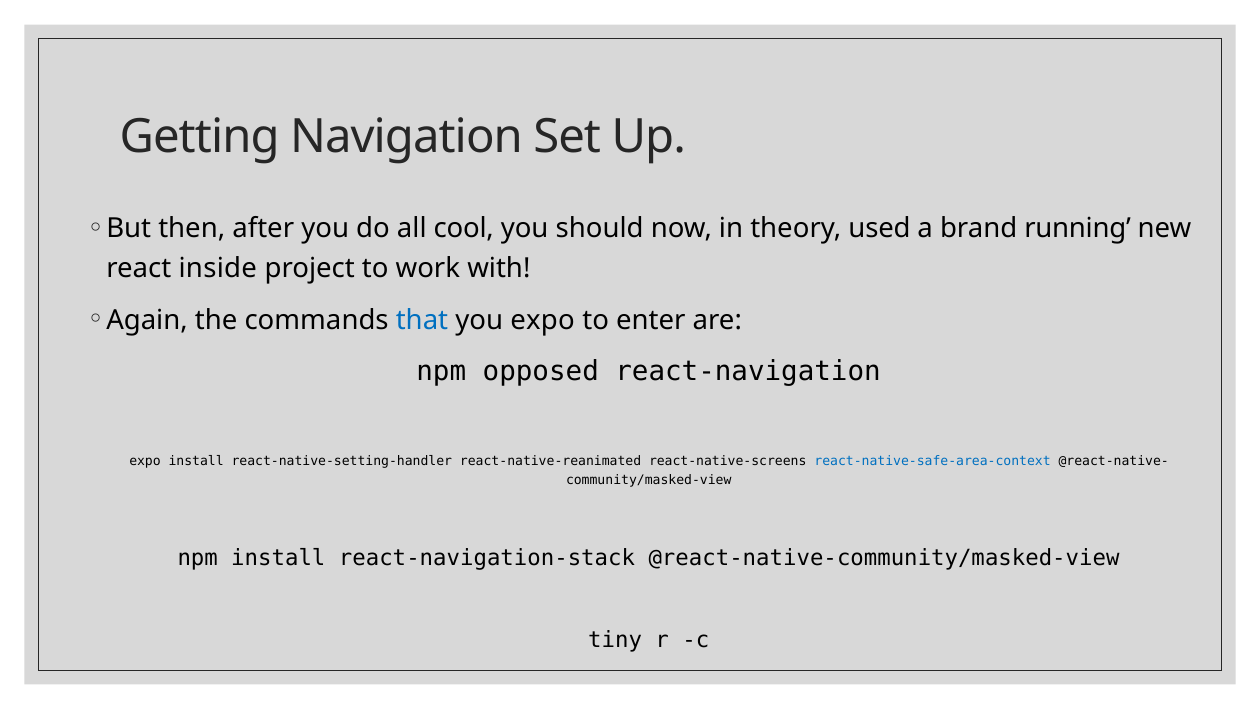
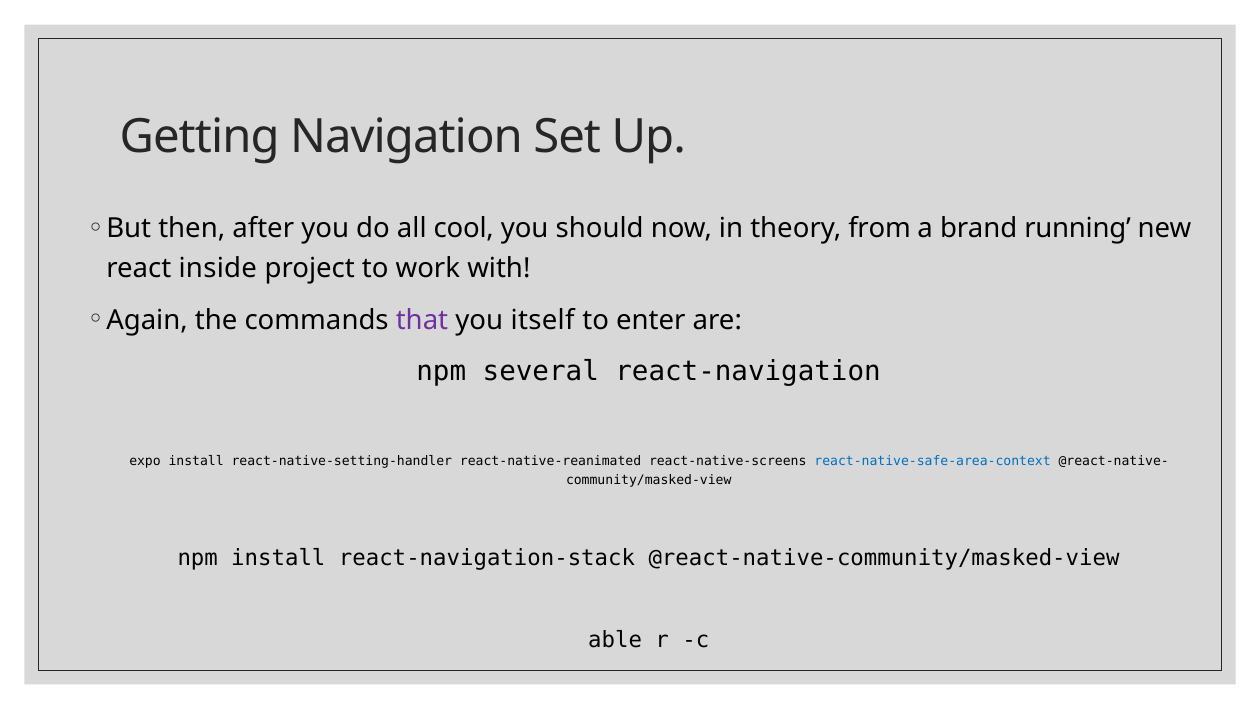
used: used -> from (880, 229)
that colour: blue -> purple (422, 320)
you expo: expo -> itself (543, 320)
opposed: opposed -> several (541, 371)
tiny: tiny -> able (615, 640)
